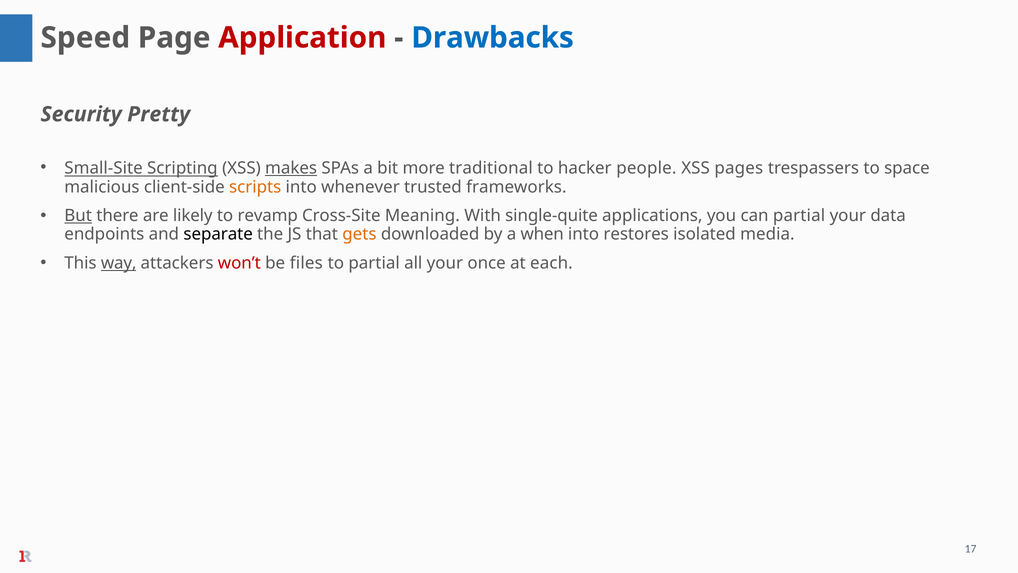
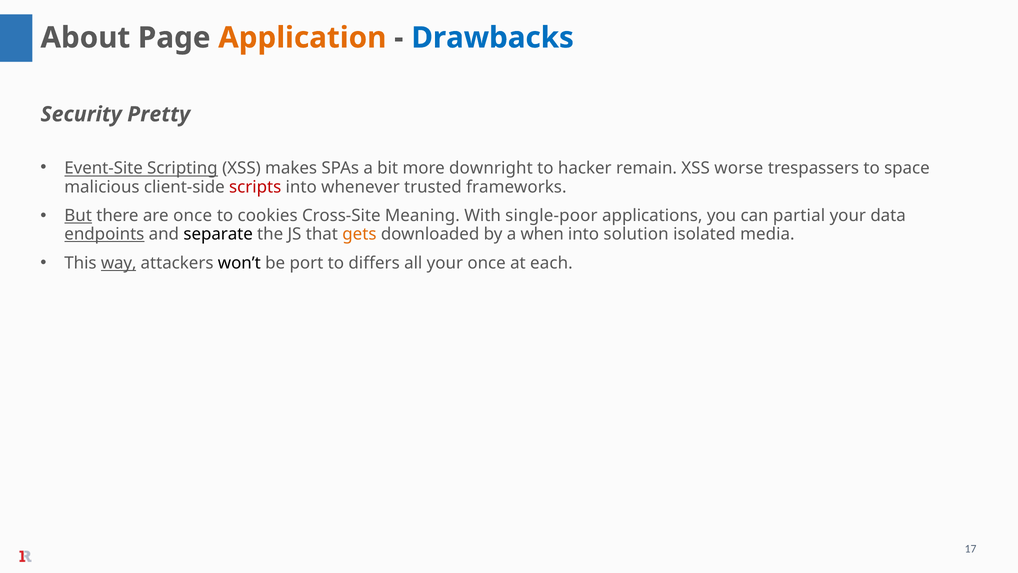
Speed: Speed -> About (85, 38)
Application colour: red -> orange (302, 38)
Small-Site: Small-Site -> Event-Site (104, 168)
makes underline: present -> none (291, 168)
traditional: traditional -> downright (491, 168)
people: people -> remain (646, 168)
pages: pages -> worse (739, 168)
scripts colour: orange -> red (255, 187)
are likely: likely -> once (193, 216)
revamp: revamp -> cookies (268, 216)
single-quite: single-quite -> single-poor (551, 216)
endpoints underline: none -> present (104, 234)
restores: restores -> solution (636, 234)
won’t colour: red -> black (239, 263)
files: files -> port (306, 263)
to partial: partial -> differs (374, 263)
